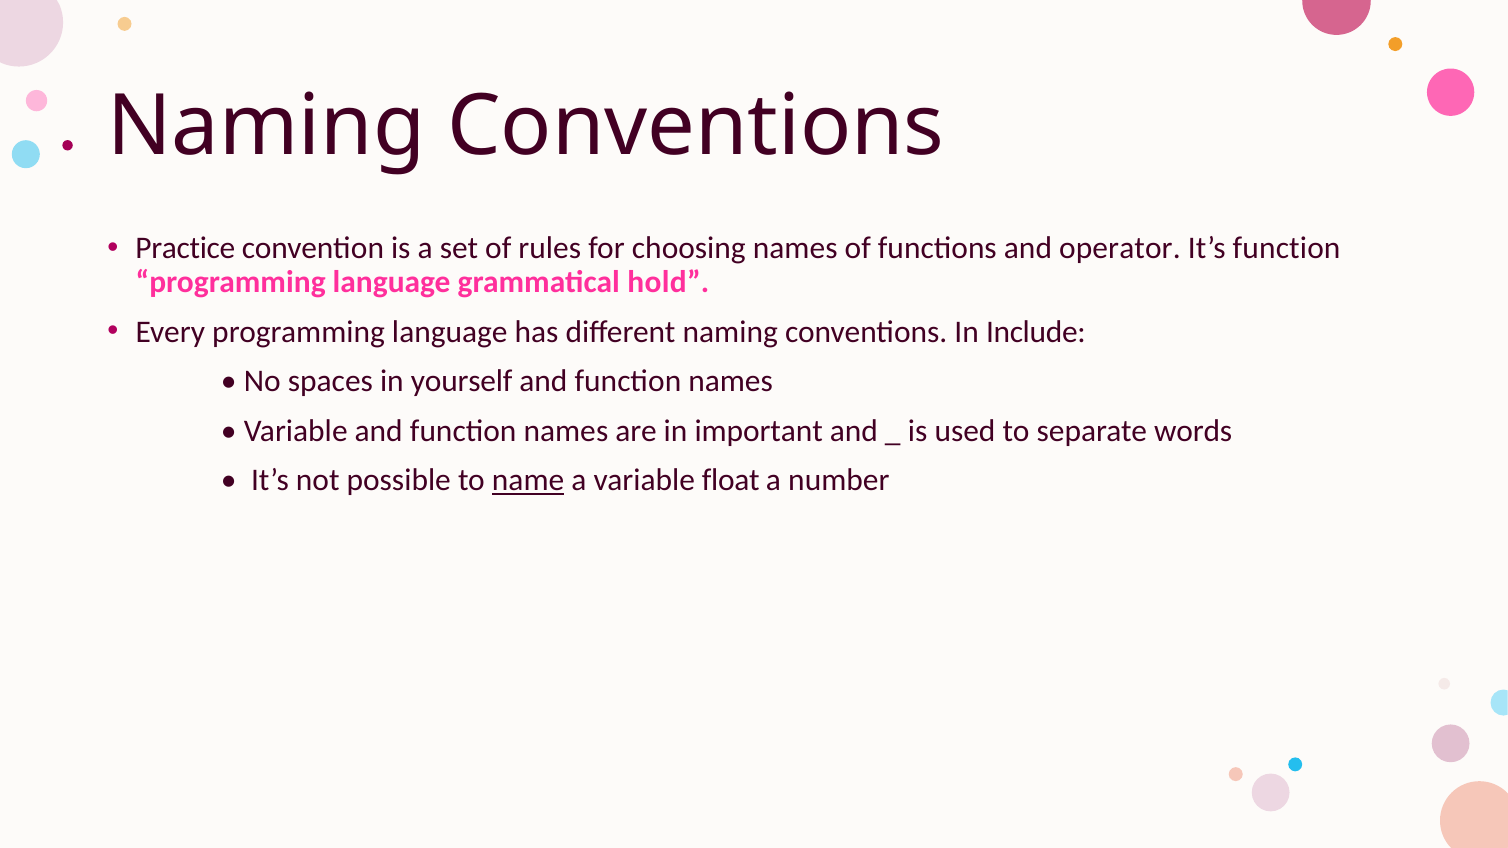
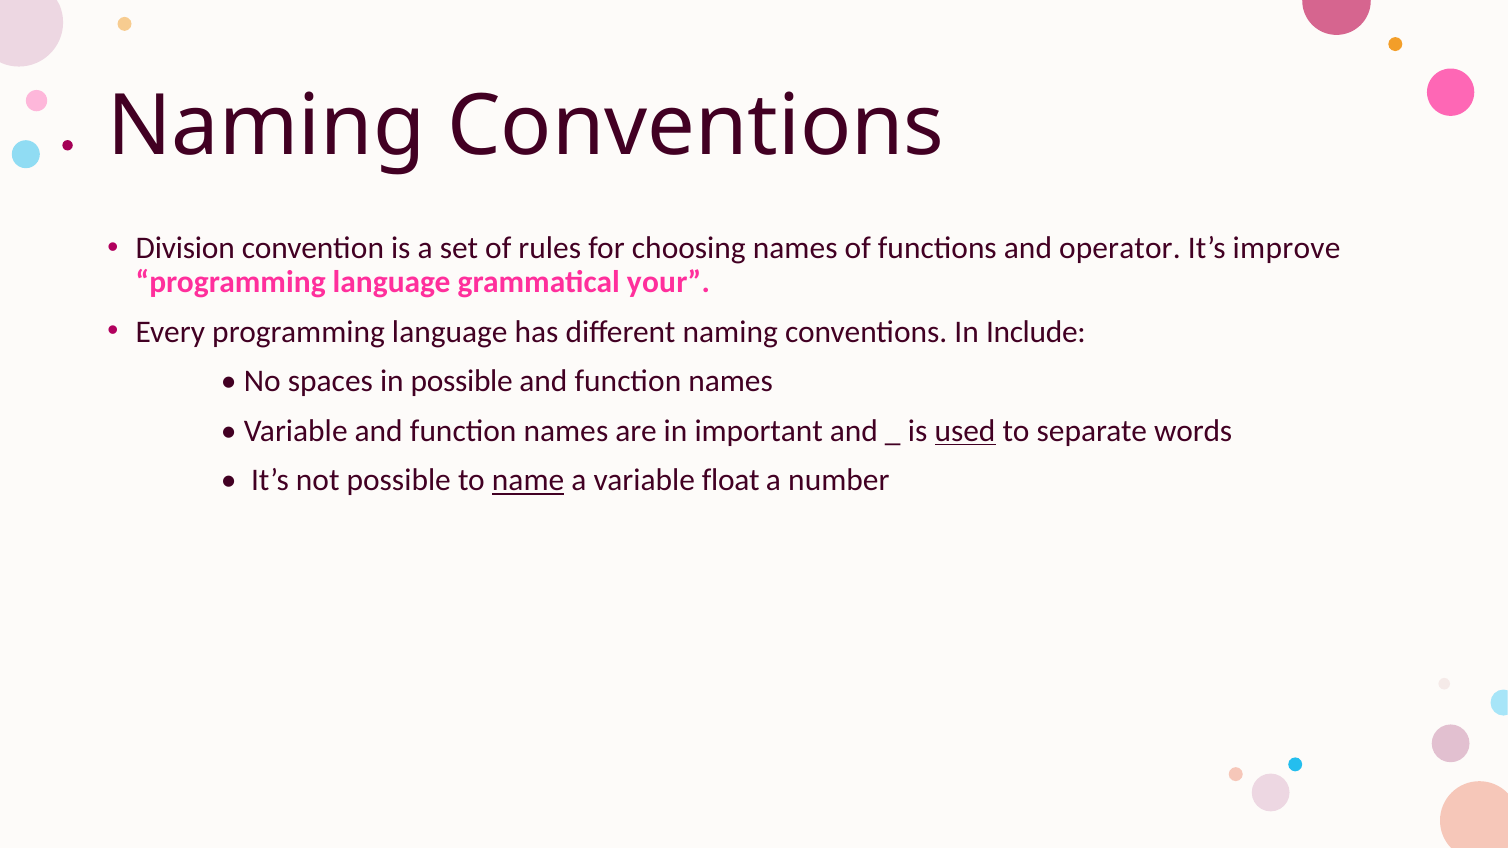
Practice: Practice -> Division (185, 248)
It’s function: function -> improve (1287, 248)
hold: hold -> your (668, 282)
in yourself: yourself -> possible (462, 381)
used underline: none -> present (965, 431)
